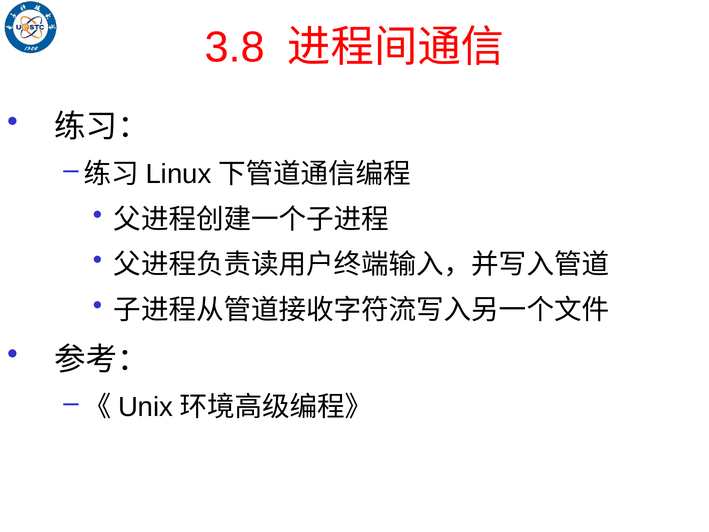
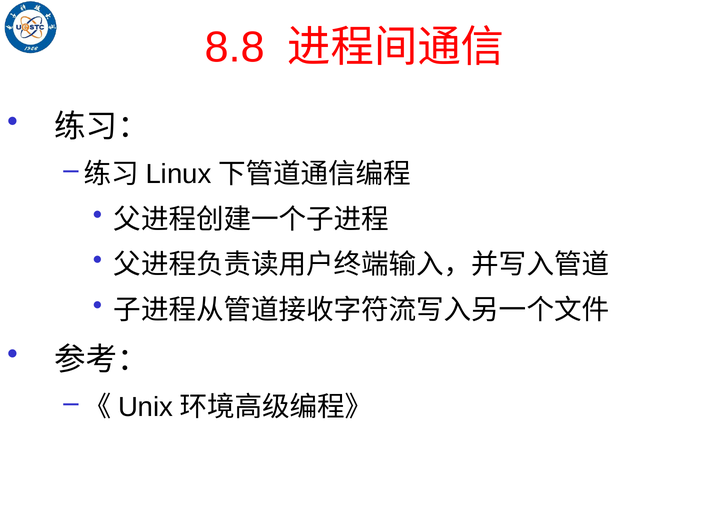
3.8: 3.8 -> 8.8 (235, 47)
